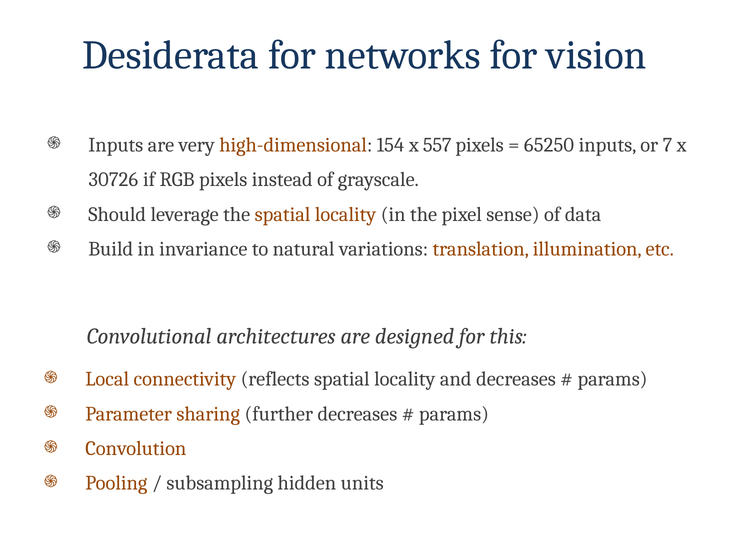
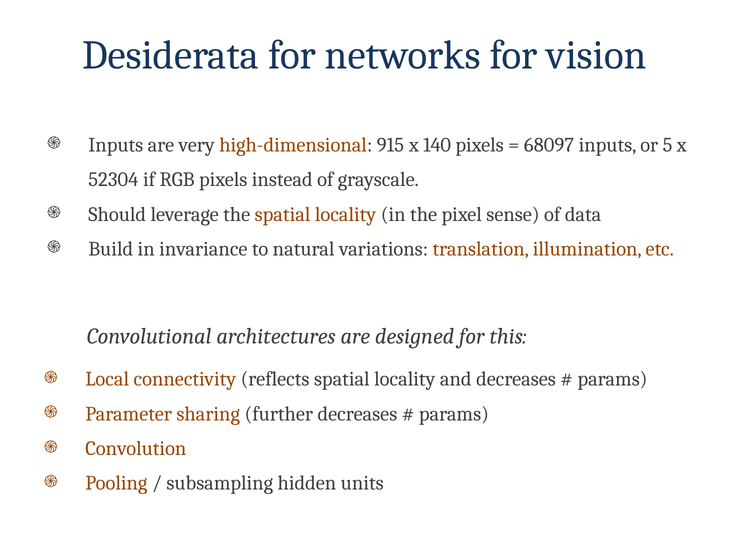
154: 154 -> 915 (390, 145)
557: 557 -> 140 (437, 145)
65250: 65250 -> 68097 (549, 145)
7: 7 -> 5 (668, 145)
30726: 30726 -> 52304 (113, 180)
